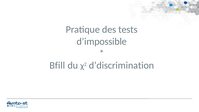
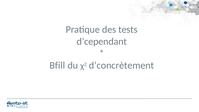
d’impossible: d’impossible -> d’cependant (102, 41)
d’discrimination: d’discrimination -> d’concrètement (121, 65)
